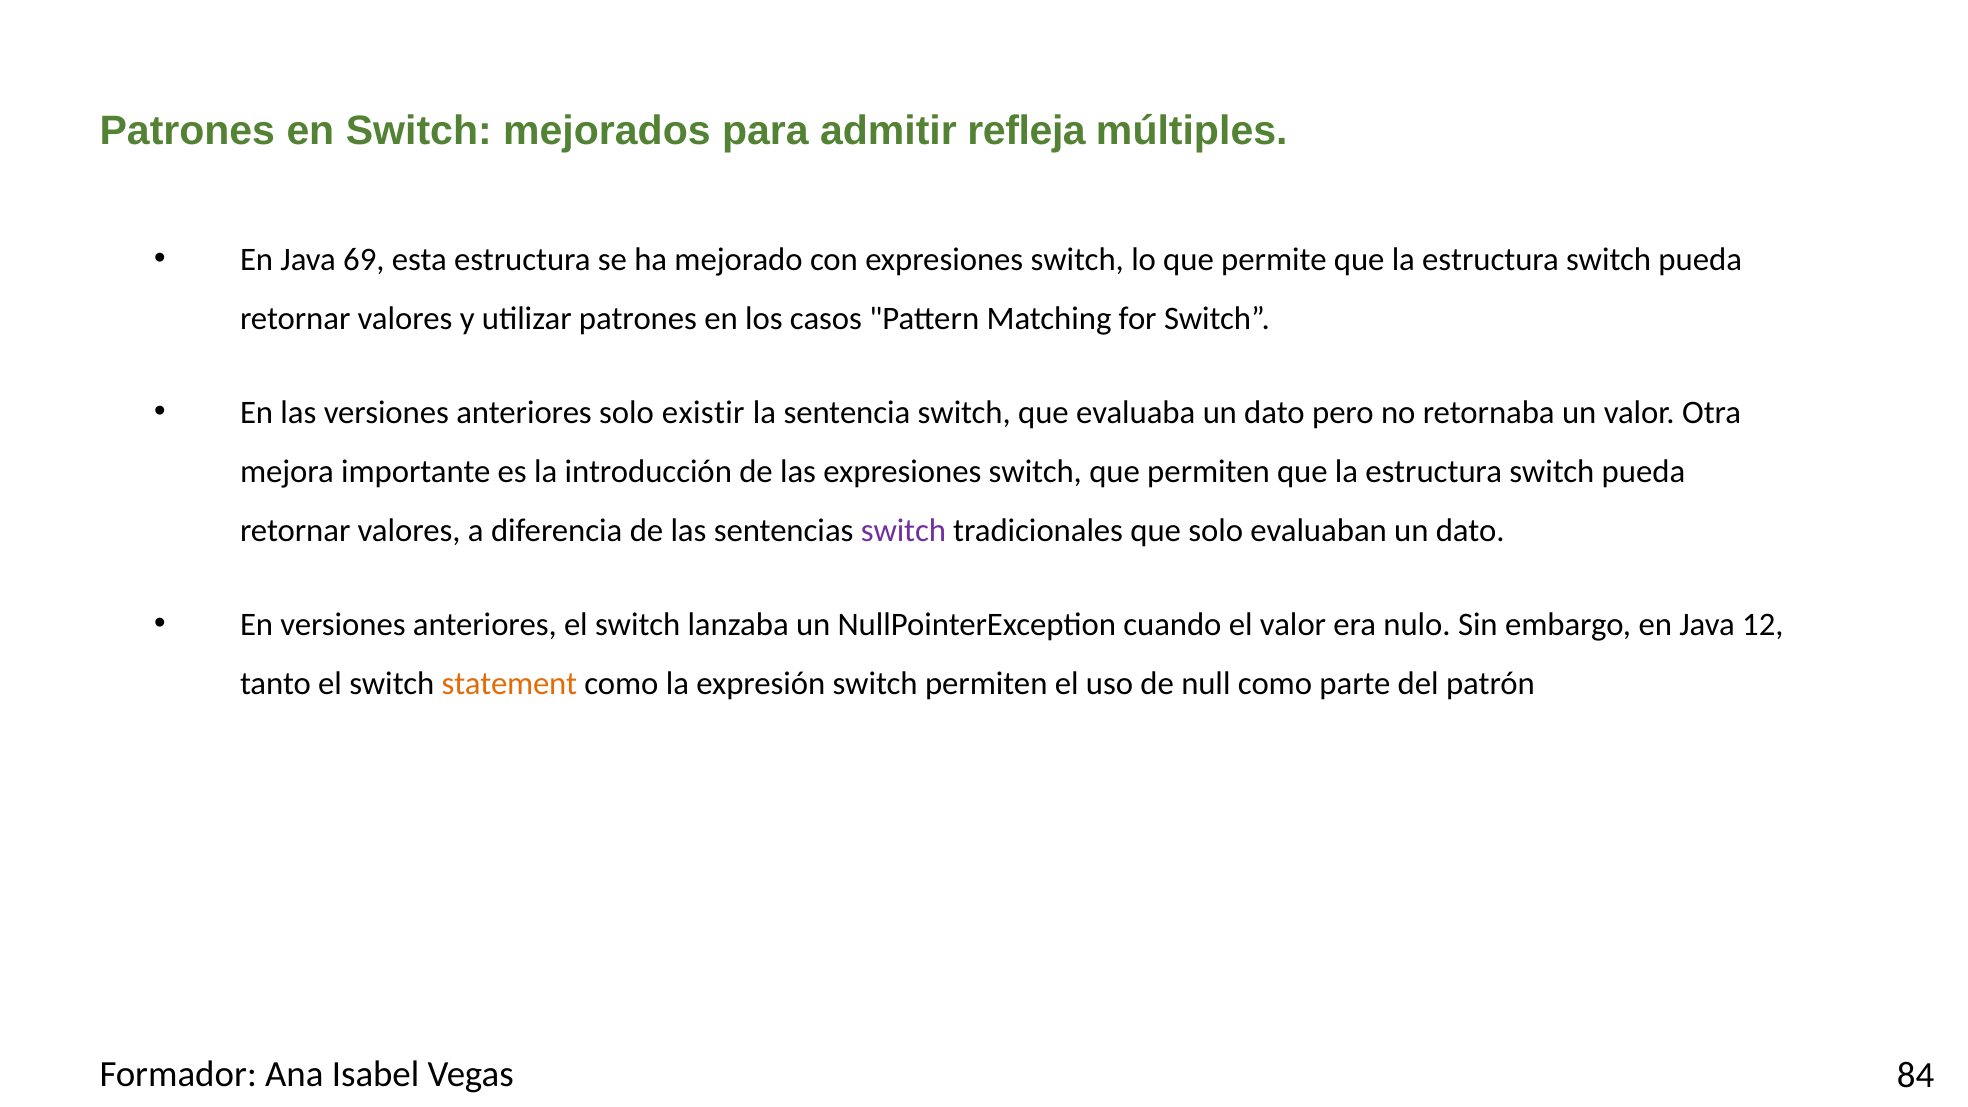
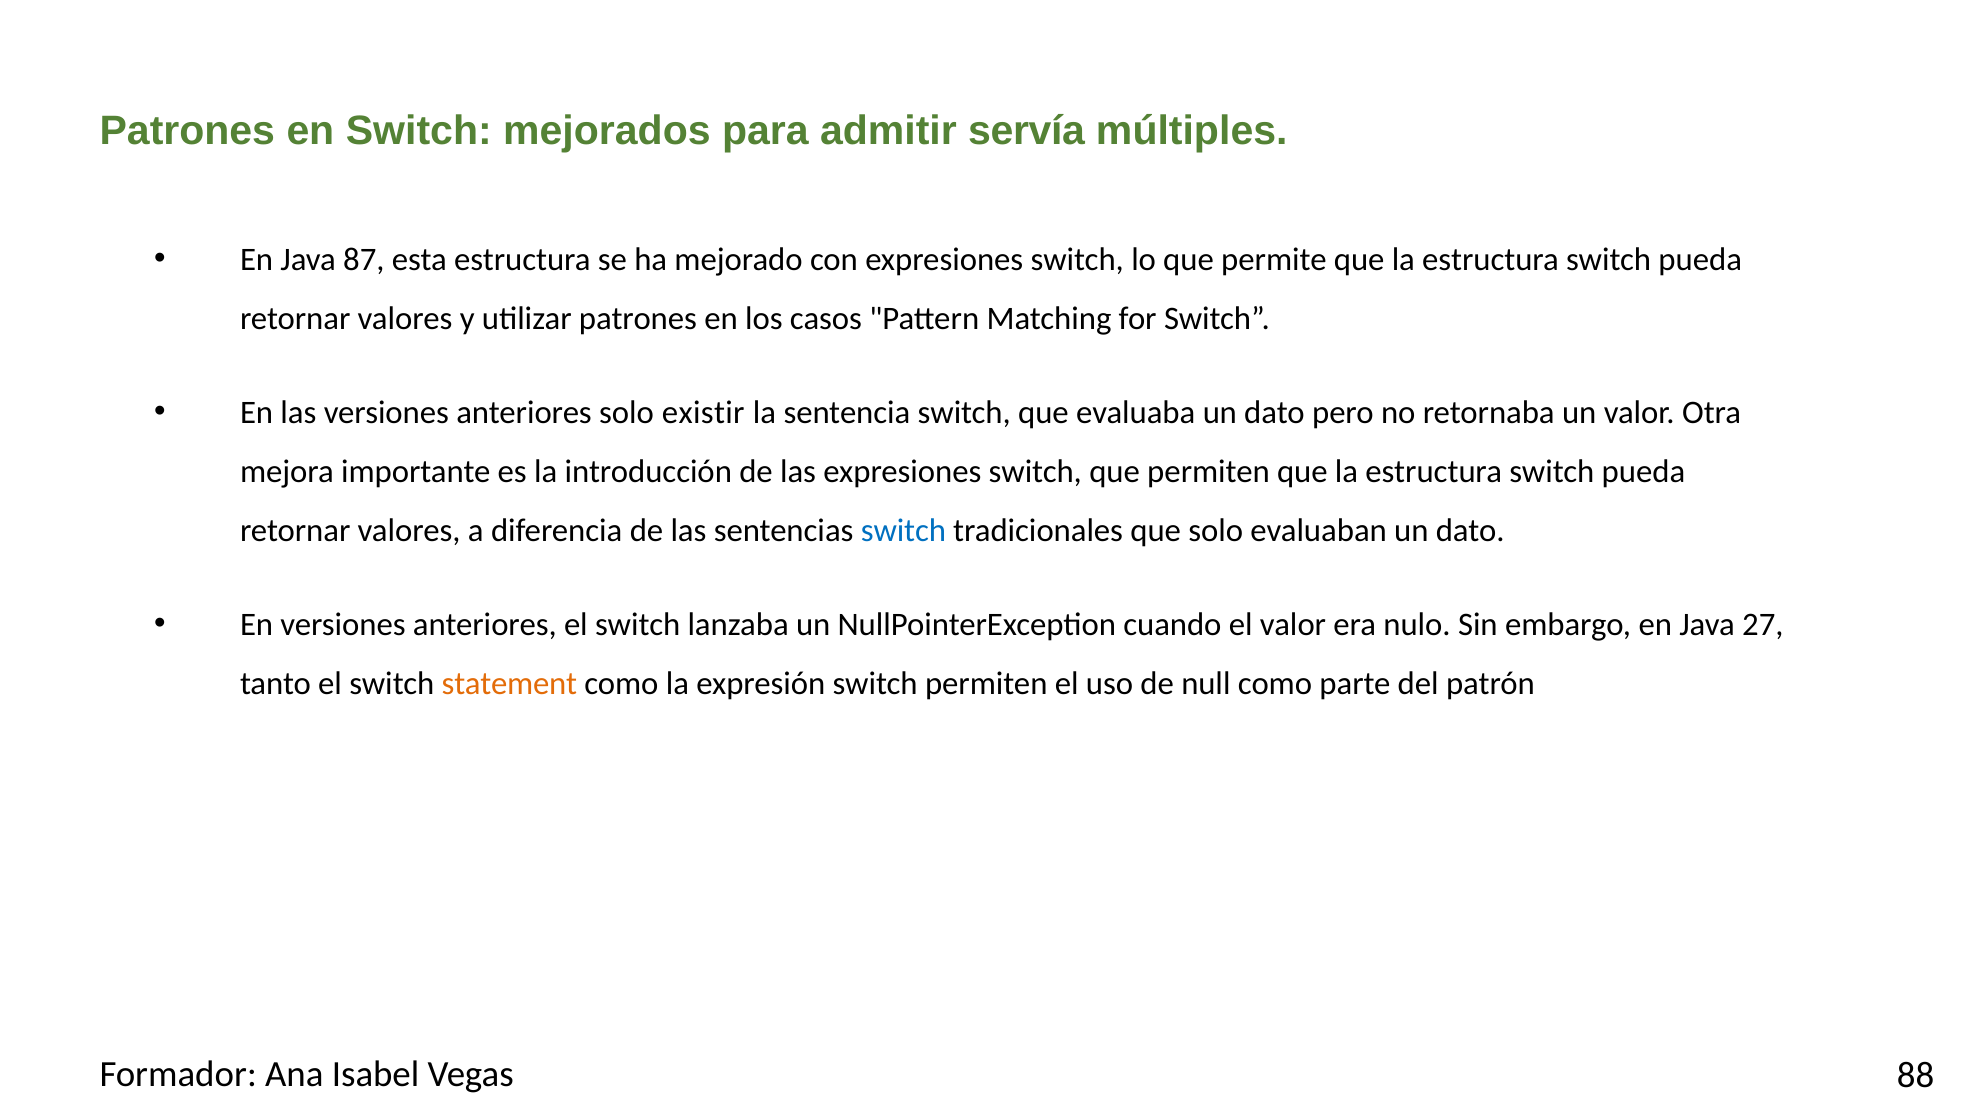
refleja: refleja -> servía (1027, 131)
69: 69 -> 87 (364, 260)
switch colour: purple -> blue (903, 530)
12: 12 -> 27 (1763, 624)
84: 84 -> 88 (1916, 1075)
